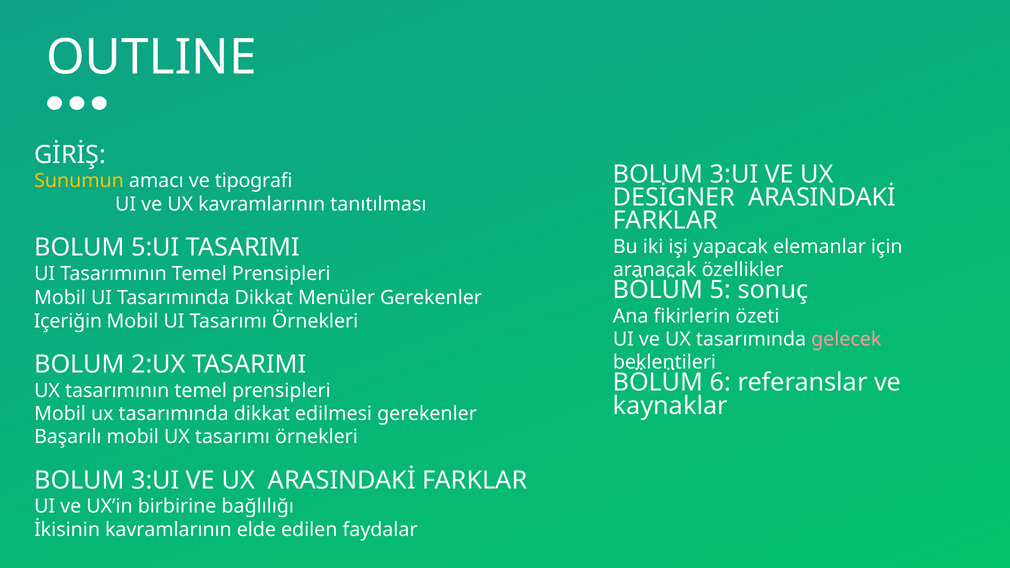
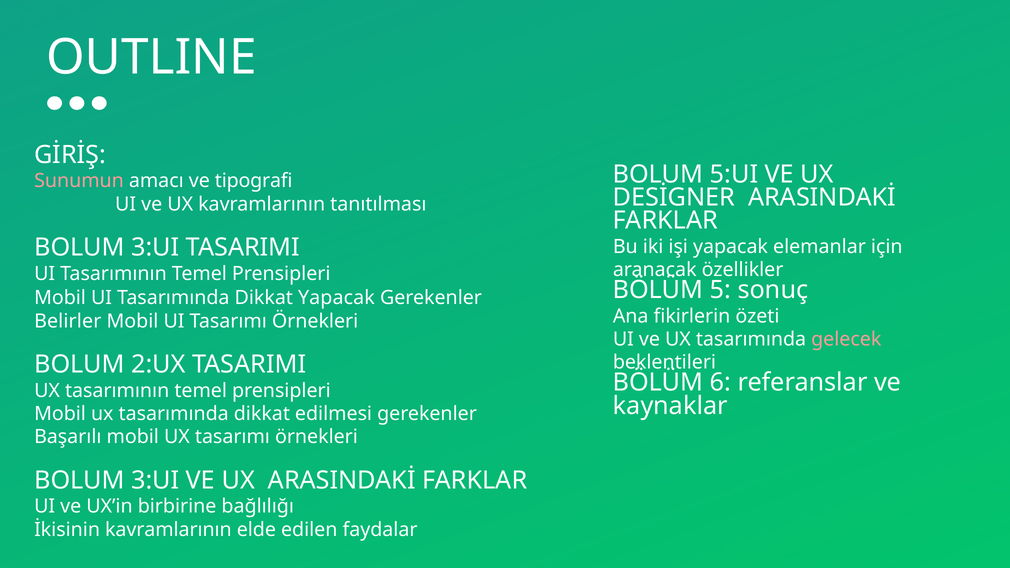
3:UI: 3:UI -> 5:UI (734, 174)
Sunumun colour: yellow -> pink (79, 181)
5:UI: 5:UI -> 3:UI (155, 248)
Dikkat Menüler: Menüler -> Yapacak (336, 298)
Içeriğin: Içeriğin -> Belirler (68, 321)
